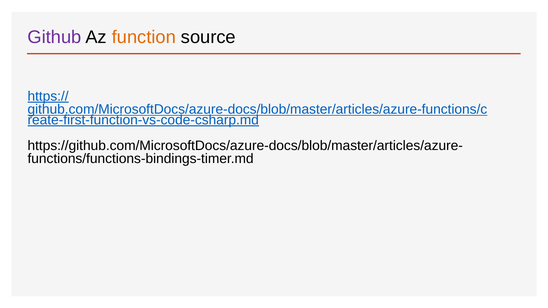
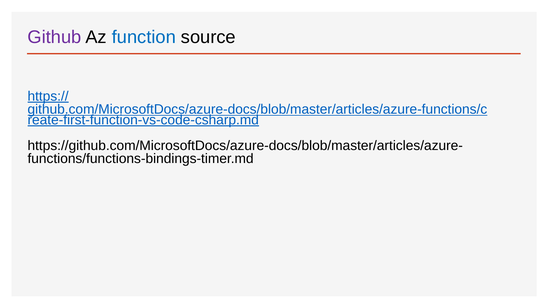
function colour: orange -> blue (144, 37)
